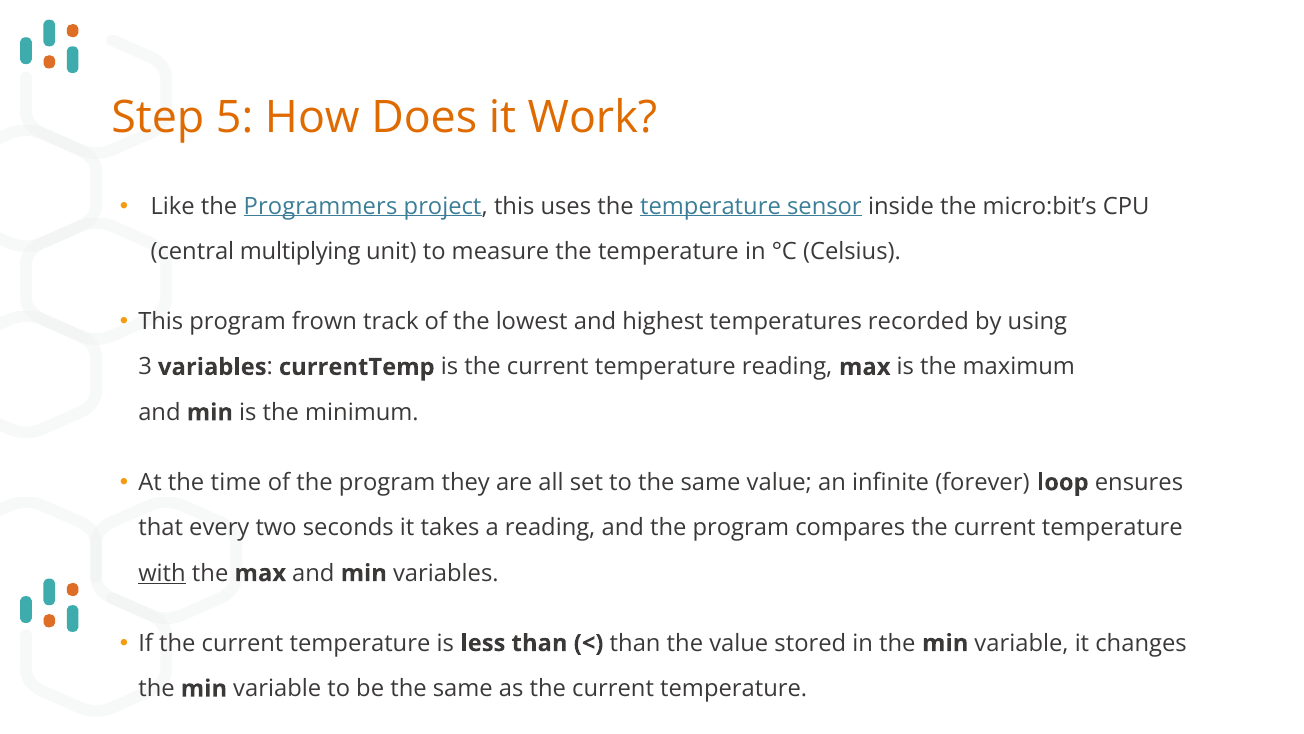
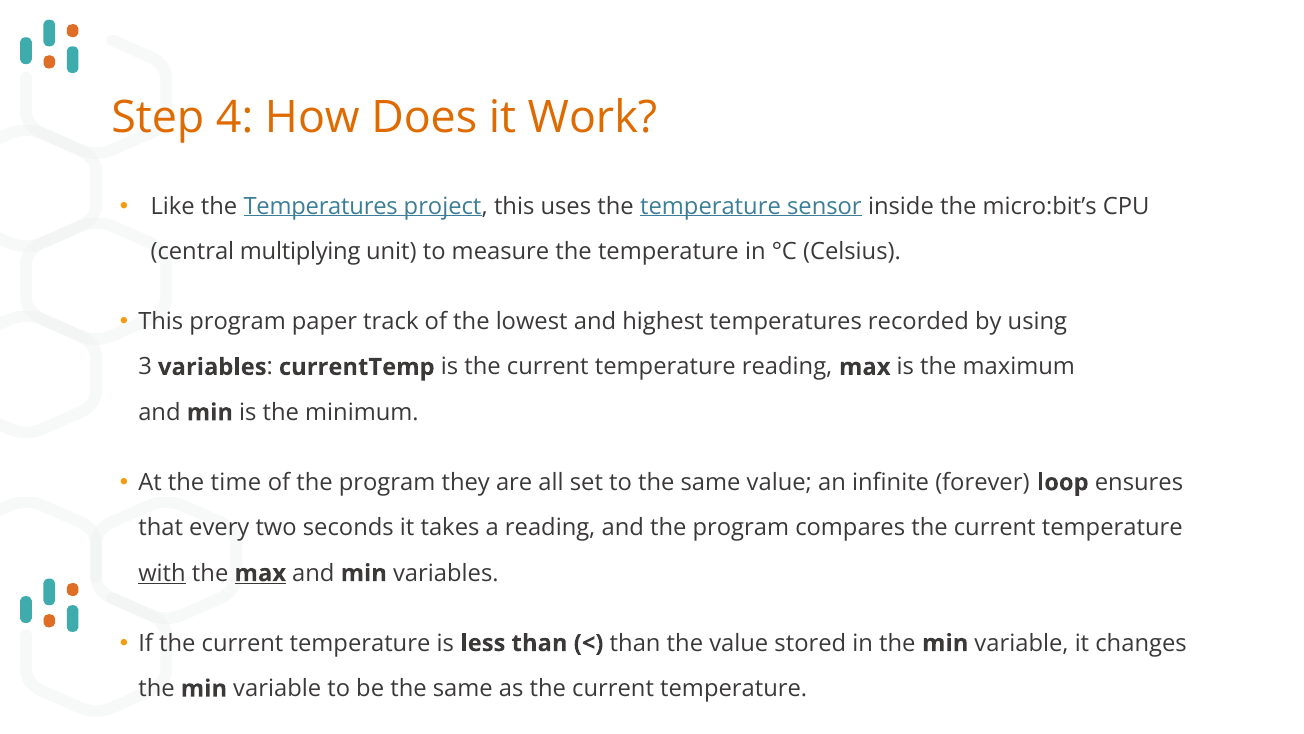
5: 5 -> 4 (235, 118)
the Programmers: Programmers -> Temperatures (321, 206)
frown: frown -> paper (325, 321)
max underline: none -> present (260, 573)
